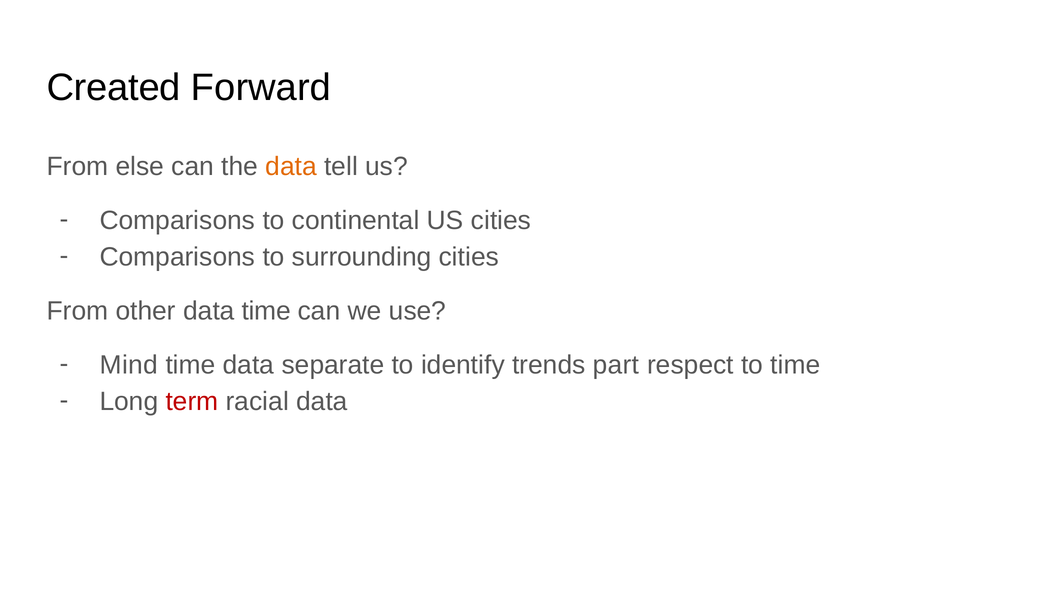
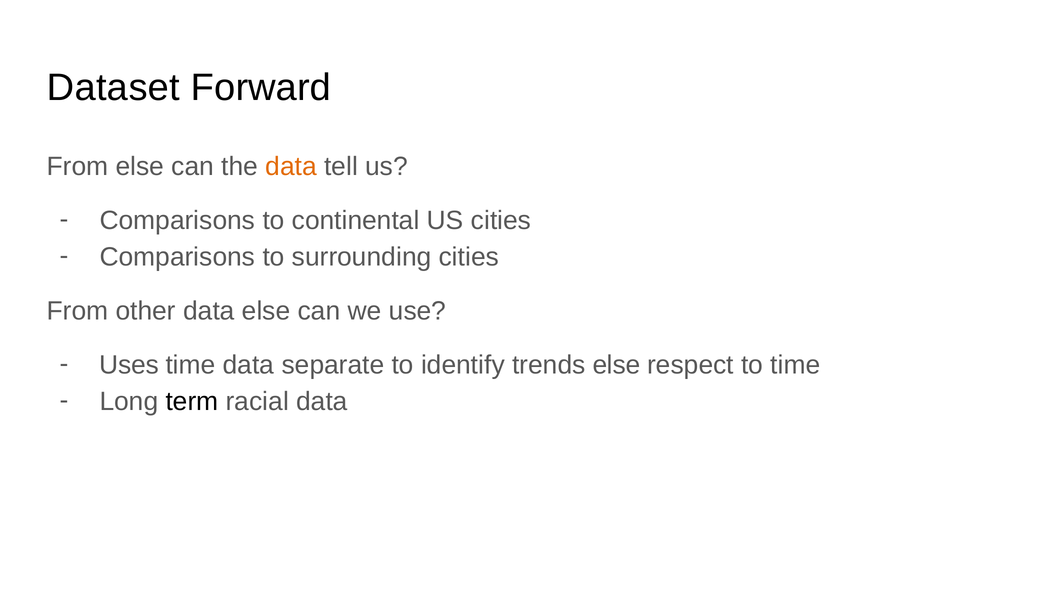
Created: Created -> Dataset (113, 88)
data time: time -> else (266, 311)
Mind: Mind -> Uses (129, 365)
trends part: part -> else (616, 365)
term colour: red -> black (192, 402)
